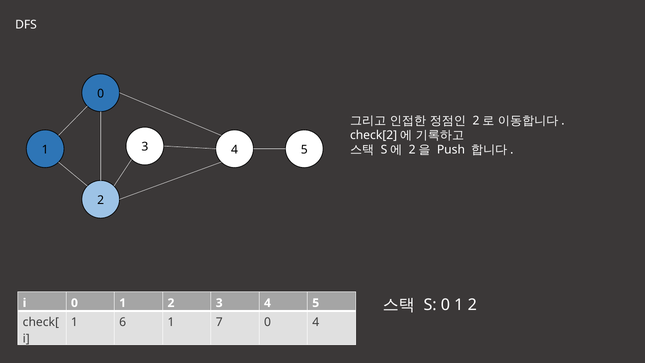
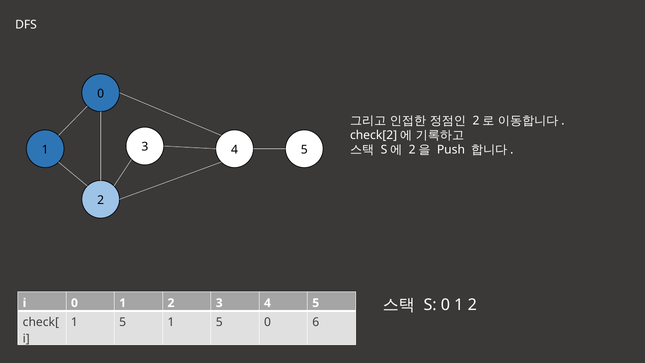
6: 6 -> 5 (123, 322)
7: 7 -> 5 (219, 322)
0 4: 4 -> 6 (316, 322)
